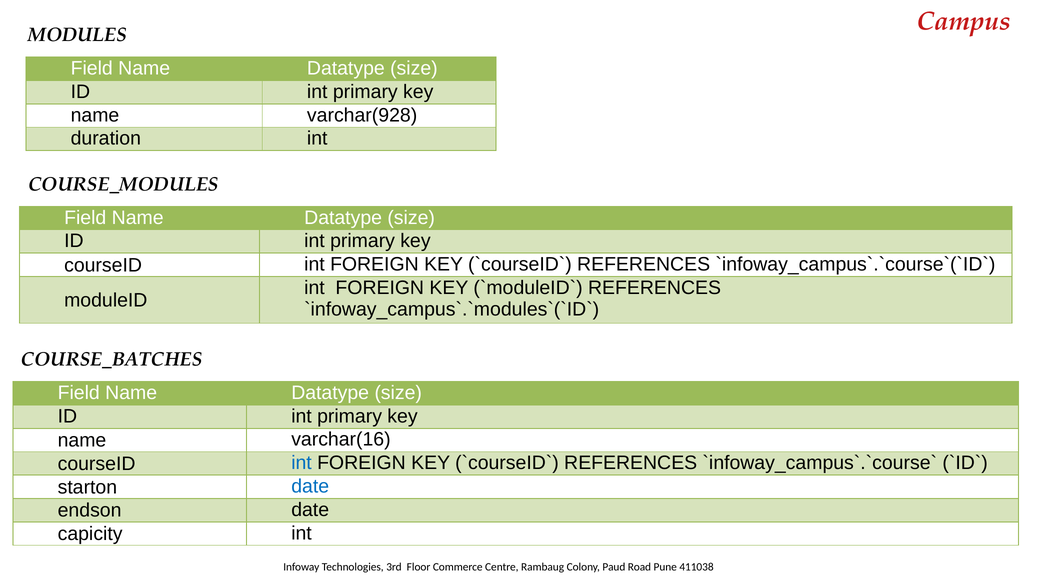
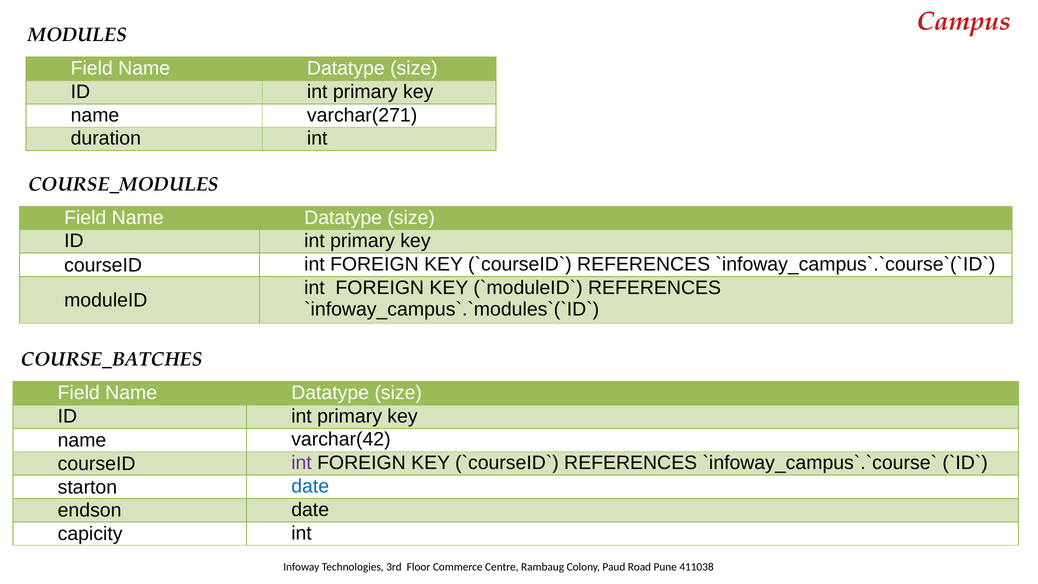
varchar(928: varchar(928 -> varchar(271 (362, 115)
varchar(16: varchar(16 -> varchar(42 (341, 440)
int colour: blue -> purple (302, 463)
